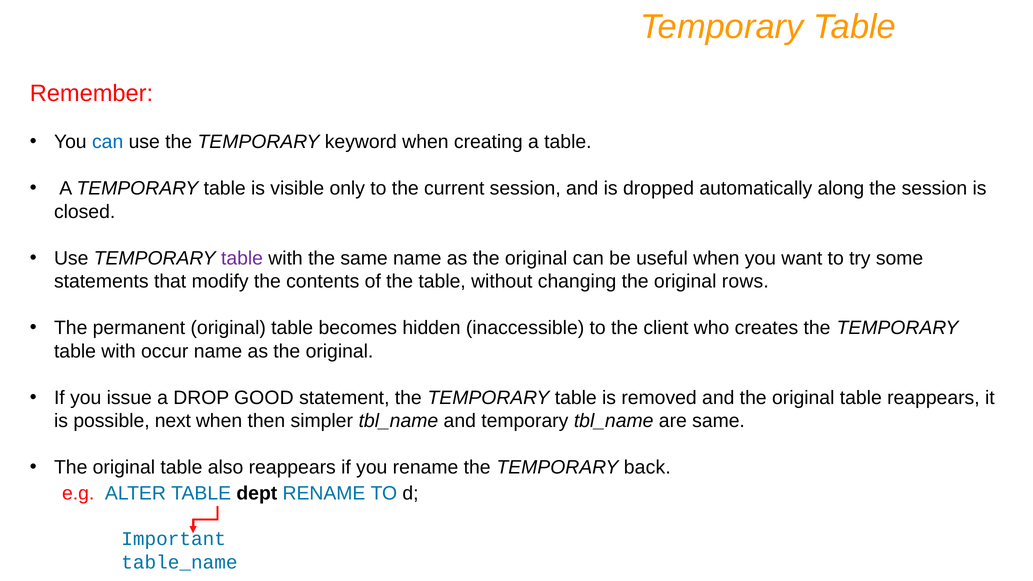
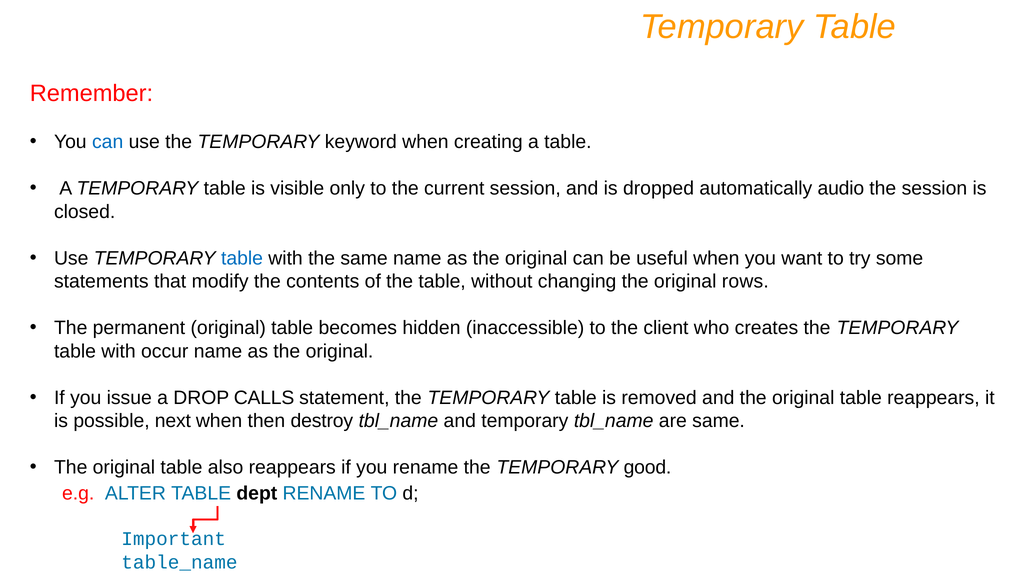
along: along -> audio (841, 189)
table colour: purple -> blue (242, 258)
GOOD: GOOD -> CALLS (264, 398)
simpler: simpler -> destroy (322, 421)
back: back -> good (647, 467)
